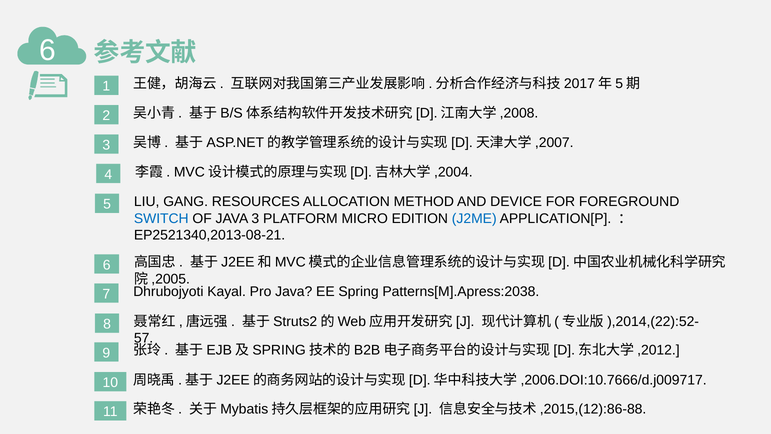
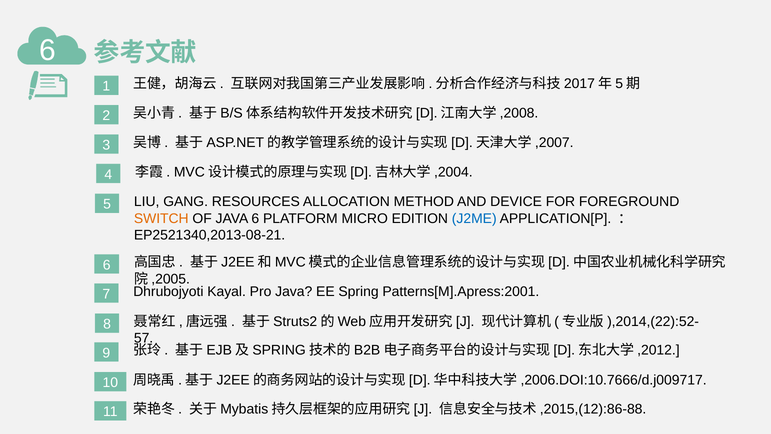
SWITCH colour: blue -> orange (161, 218)
JAVA 3: 3 -> 6 (255, 218)
Patterns[M].Apress:2038: Patterns[M].Apress:2038 -> Patterns[M].Apress:2001 (461, 291)
